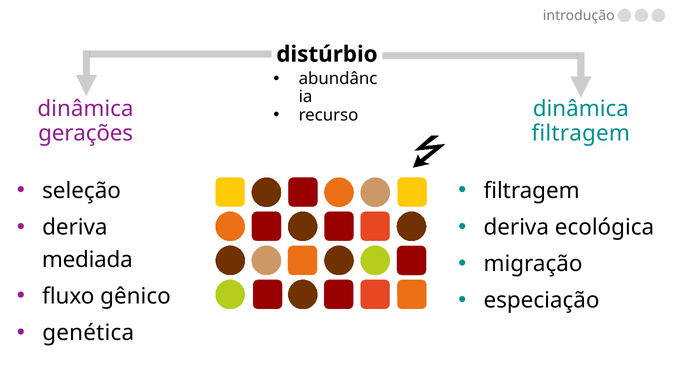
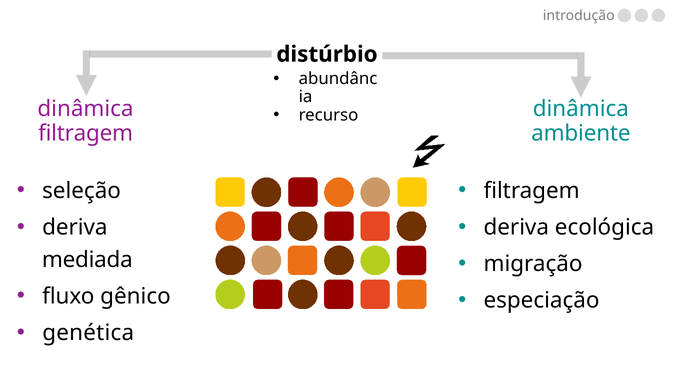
gerações: gerações -> filtragem (86, 133)
filtragem: filtragem -> ambiente (581, 133)
